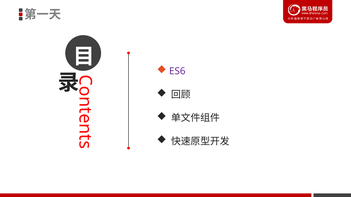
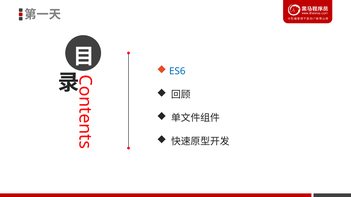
ES6 colour: purple -> blue (177, 71)
